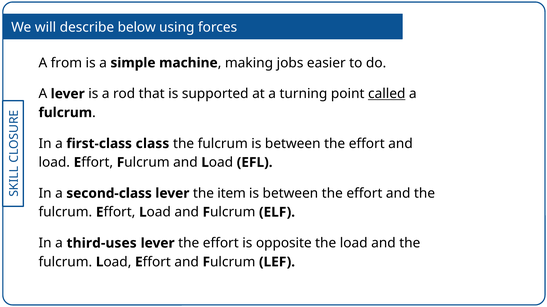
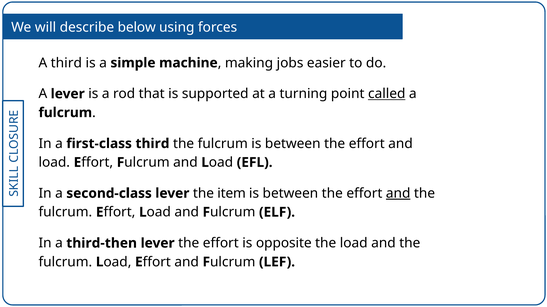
A from: from -> third (66, 63)
first-class class: class -> third (152, 144)
and underline: none -> present (398, 194)
third-uses: third-uses -> third-then (102, 244)
